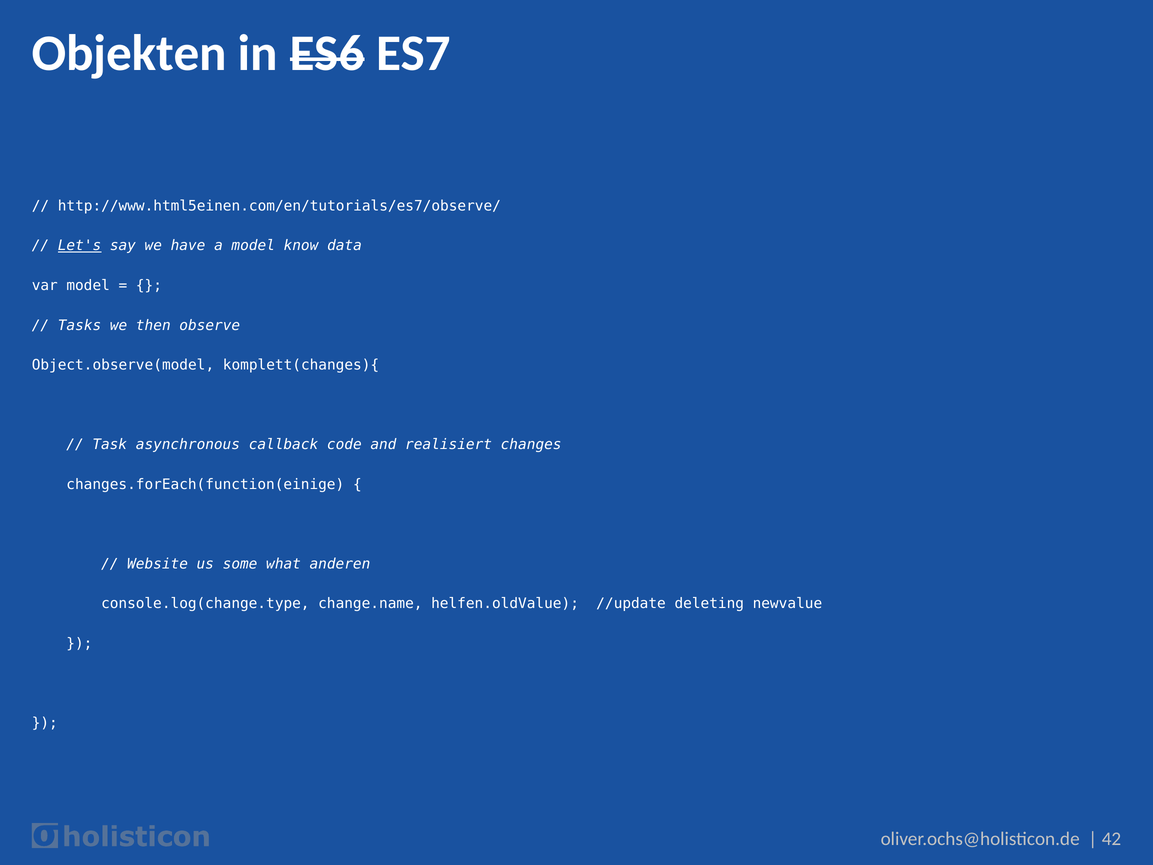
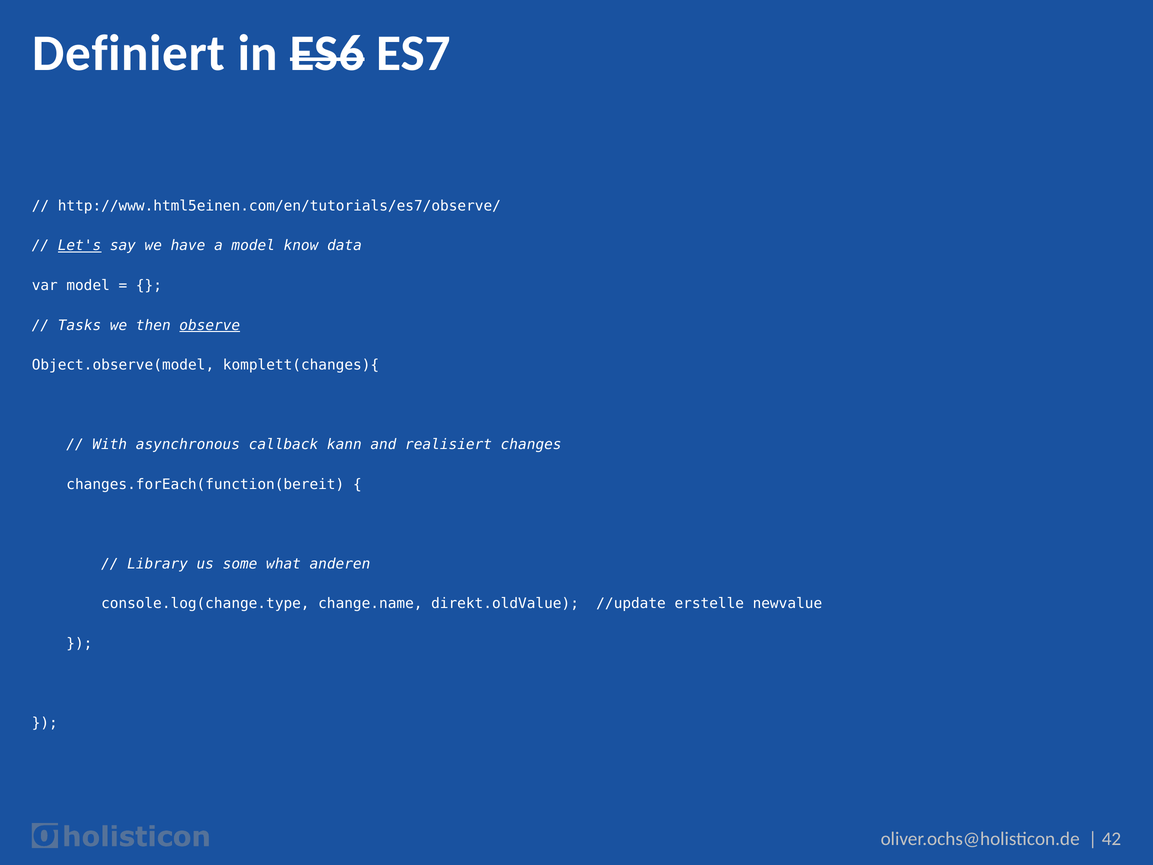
Objekten: Objekten -> Definiert (129, 53)
observe underline: none -> present (210, 325)
Task: Task -> With (110, 444)
code: code -> kann (344, 444)
changes.forEach(function(einige: changes.forEach(function(einige -> changes.forEach(function(bereit (205, 484)
Website: Website -> Library (158, 564)
helfen.oldValue: helfen.oldValue -> direkt.oldValue (505, 604)
deleting: deleting -> erstelle (709, 604)
